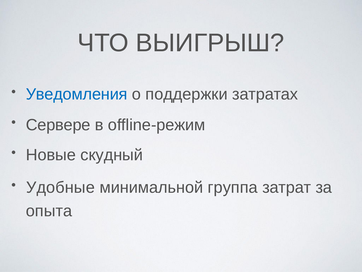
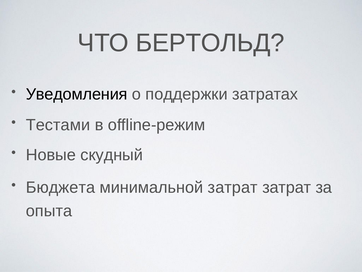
ВЫИГРЫШ: ВЫИГРЫШ -> БЕРТОЛЬД (210, 43)
Уведомления colour: blue -> black (77, 94)
Сервере: Сервере -> Тестами (58, 125)
Удобные: Удобные -> Бюджета (60, 187)
минимальной группа: группа -> затрат (233, 187)
